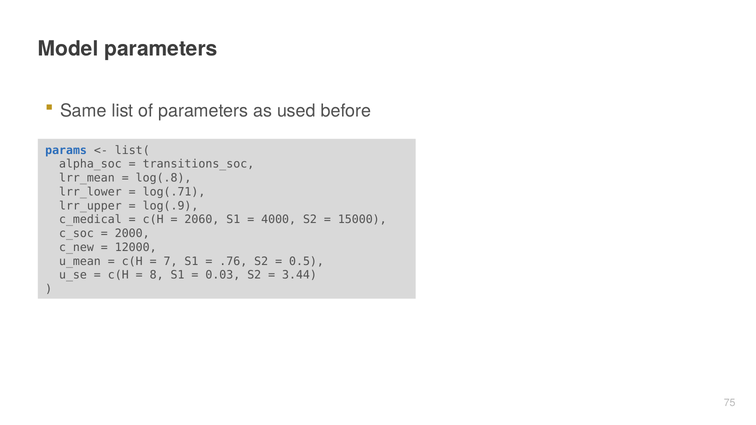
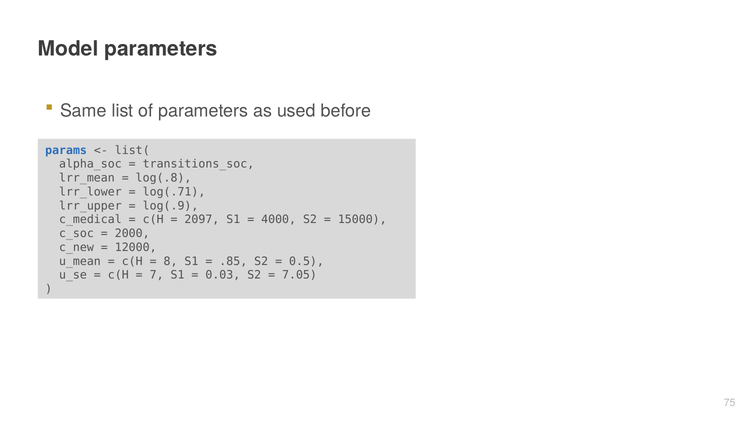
2060: 2060 -> 2097 (202, 220)
7: 7 -> 8 (171, 261)
.76: .76 -> .85 (233, 261)
8: 8 -> 7 (157, 275)
3.44: 3.44 -> 7.05 (300, 275)
